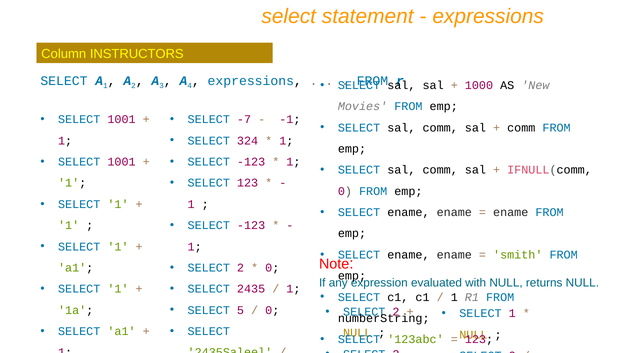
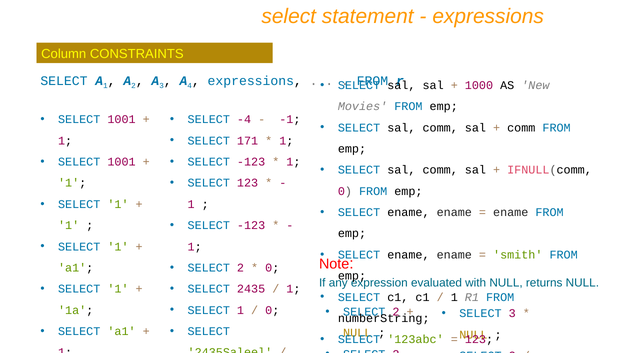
INSTRUCTORS: INSTRUCTORS -> CONSTRAINTS (137, 54)
-7: -7 -> -4 (244, 119)
324: 324 -> 171 (248, 141)
5: 5 -> 1 (241, 310)
1: 1 -> 3 (512, 313)
